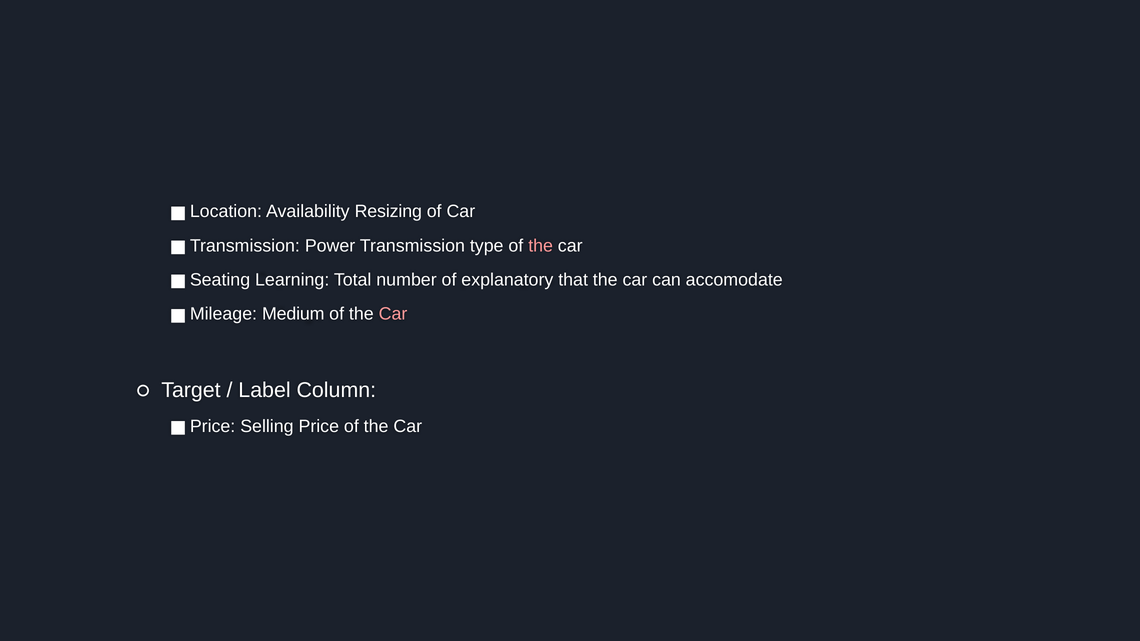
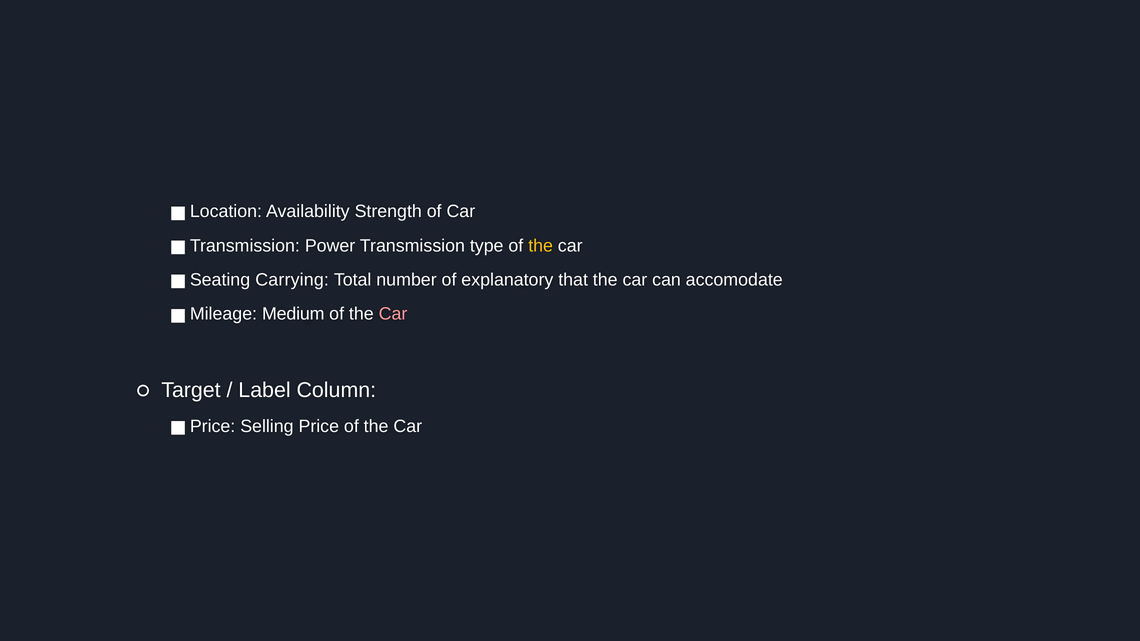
Resizing: Resizing -> Strength (388, 212)
the colour: pink -> yellow (541, 246)
Learning: Learning -> Carrying (292, 280)
